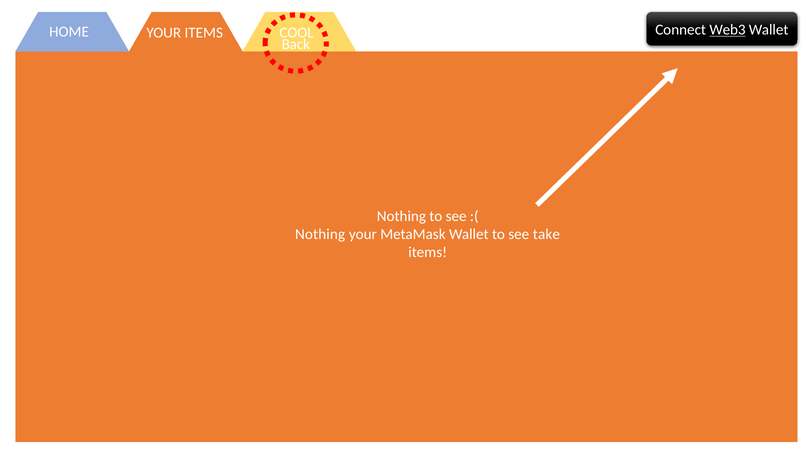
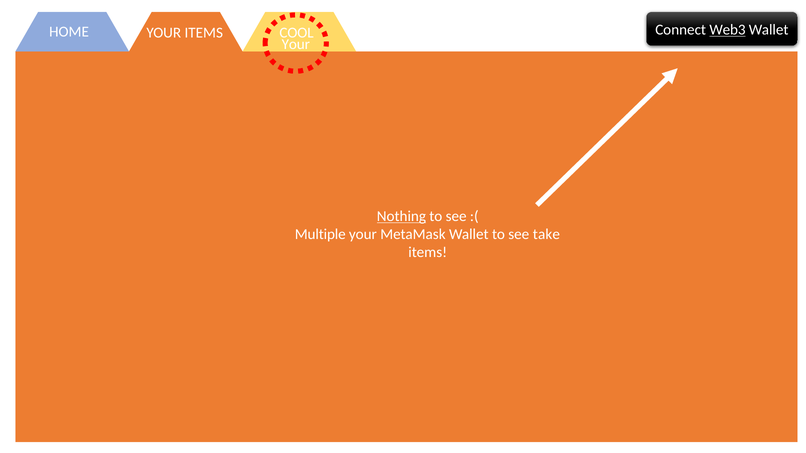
Back: Back -> Your (296, 44)
Nothing underline: none -> present (401, 216)
Nothing: Nothing -> Multiple (320, 235)
